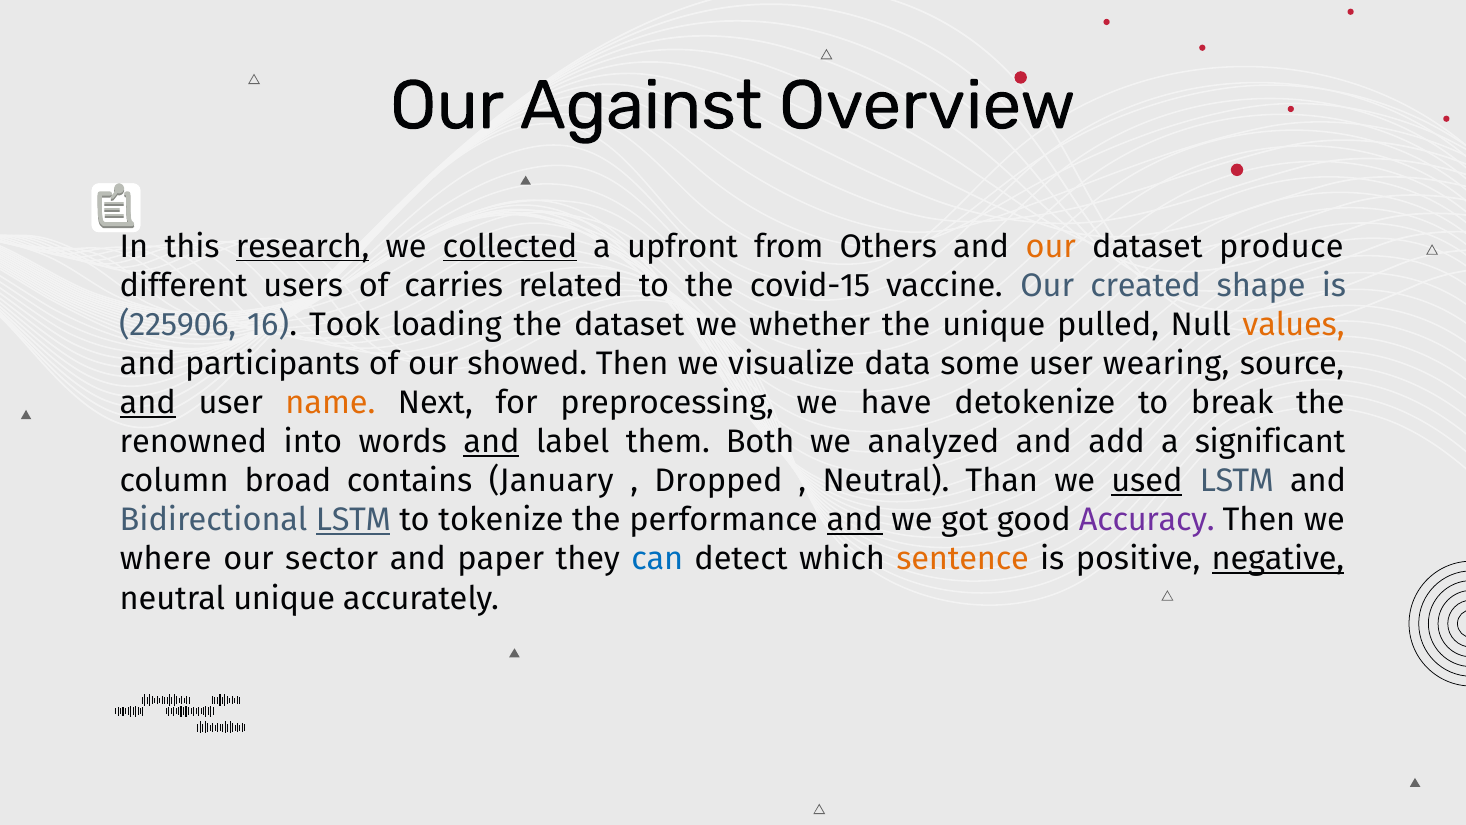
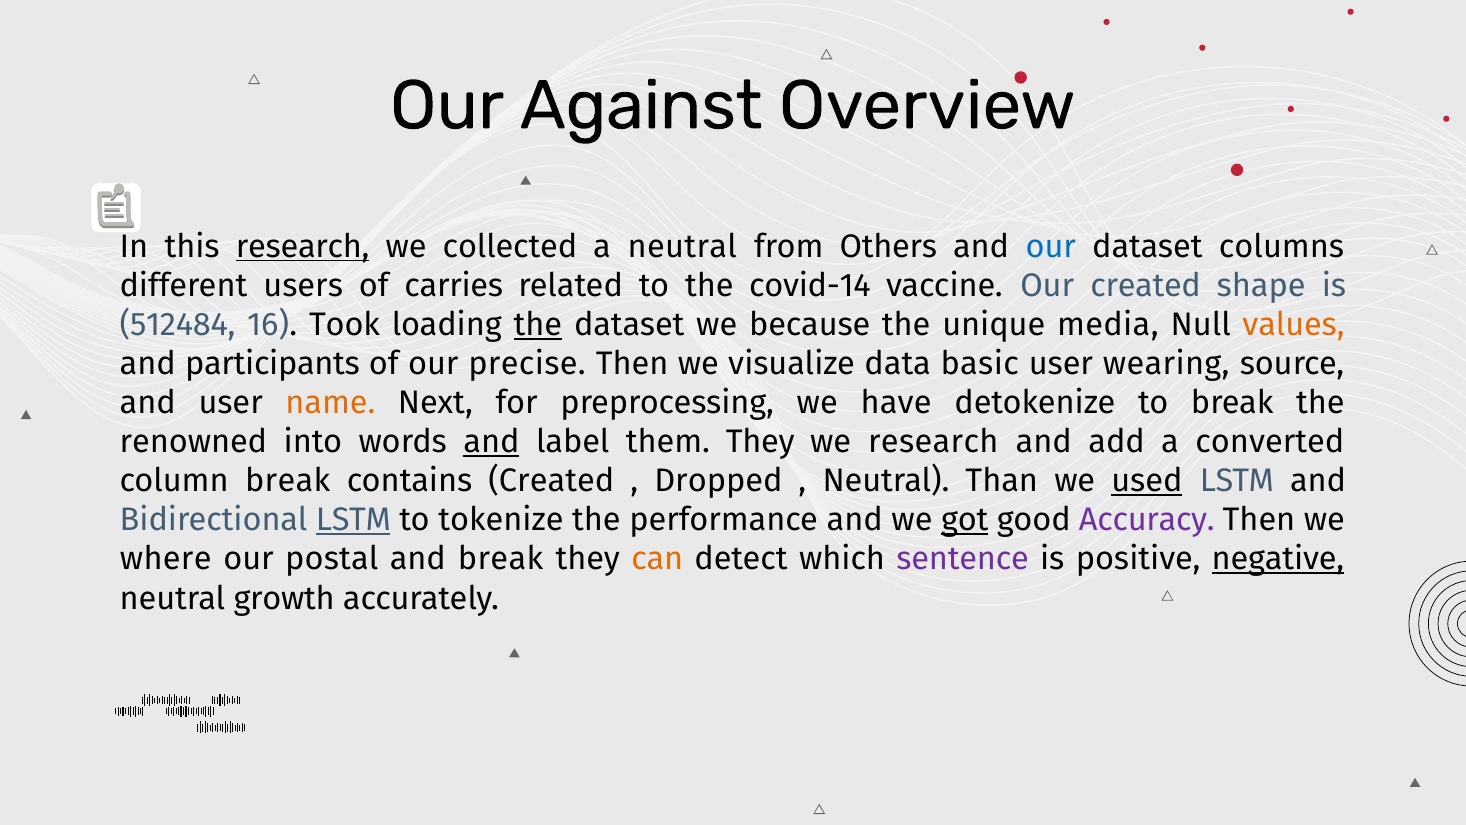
collected underline: present -> none (510, 246)
a upfront: upfront -> neutral (682, 246)
our colour: orange -> blue (1051, 246)
produce: produce -> columns (1282, 246)
covid-15: covid-15 -> covid-14 (810, 285)
225906: 225906 -> 512484 (178, 325)
the underline: none -> present (538, 325)
whether: whether -> because (810, 325)
pulled: pulled -> media (1108, 325)
showed: showed -> precise (527, 364)
some: some -> basic (980, 364)
and underline: present -> none (148, 403)
them Both: Both -> They (760, 442)
we analyzed: analyzed -> research (933, 442)
significant: significant -> converted (1270, 442)
column broad: broad -> break (288, 481)
contains January: January -> Created (551, 481)
and underline: present -> none (855, 520)
got underline: none -> present (965, 520)
sector: sector -> postal (332, 559)
and paper: paper -> break (501, 559)
can colour: blue -> orange (657, 559)
sentence colour: orange -> purple (963, 559)
neutral unique: unique -> growth (284, 598)
